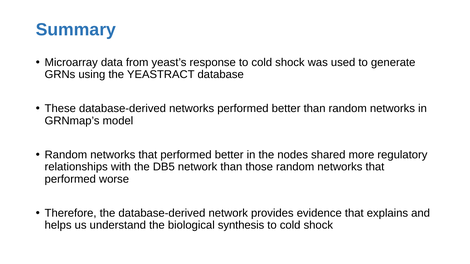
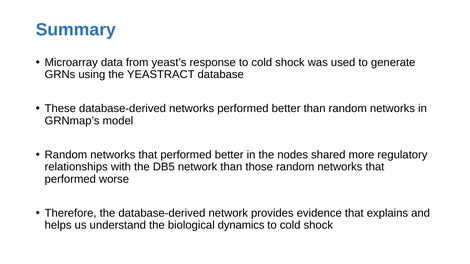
synthesis: synthesis -> dynamics (241, 226)
